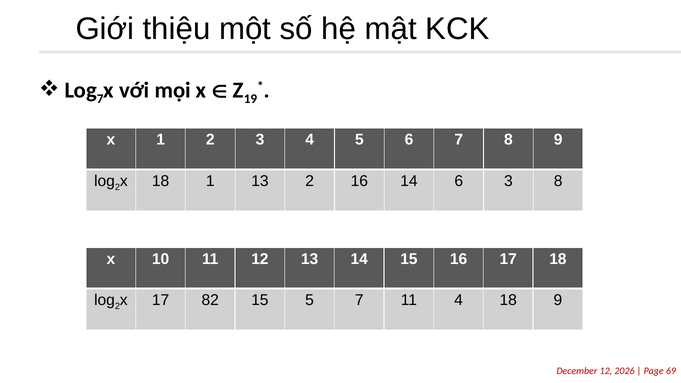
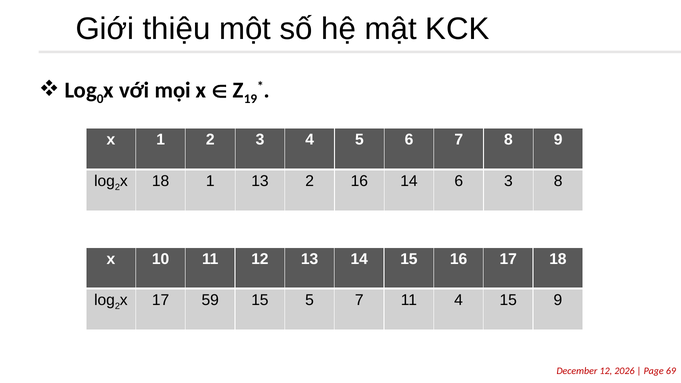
7: 7 -> 0 (100, 99)
82: 82 -> 59 (210, 300)
4 18: 18 -> 15 (508, 300)
